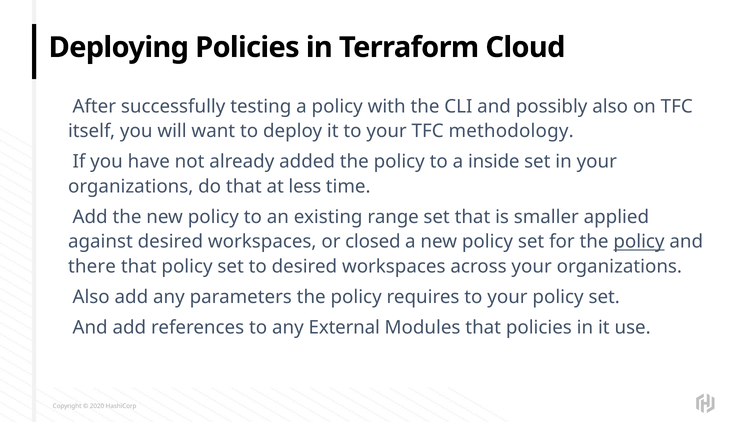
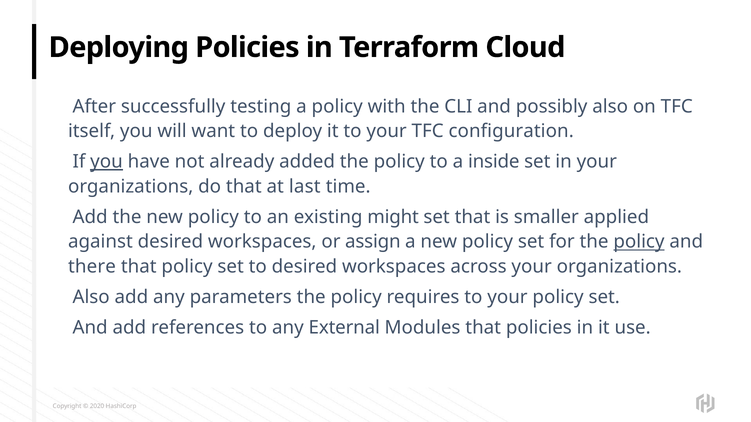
methodology: methodology -> configuration (511, 131)
you underline: none -> present (107, 162)
less: less -> last (305, 187)
range: range -> might (393, 217)
closed: closed -> assign (373, 242)
